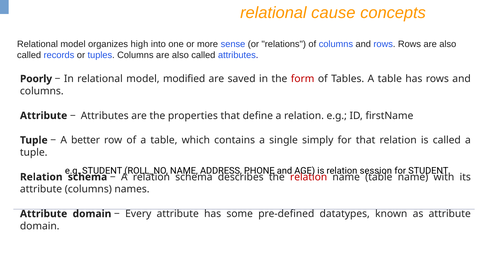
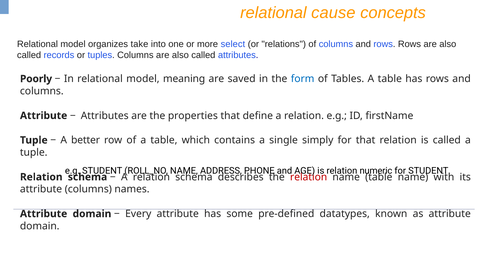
high: high -> take (139, 44)
sense: sense -> select (233, 44)
modified: modified -> meaning (184, 79)
form colour: red -> blue (303, 79)
session: session -> numeric (376, 171)
